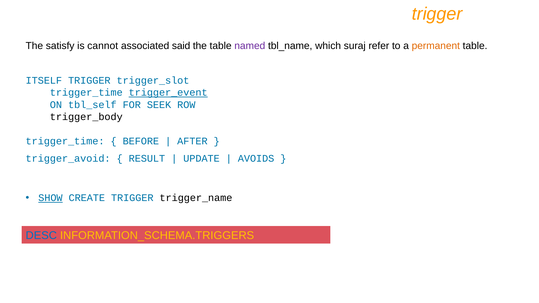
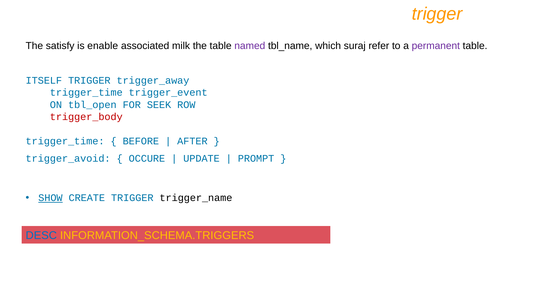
cannot: cannot -> enable (103, 46)
said: said -> milk (181, 46)
permanent colour: orange -> purple (436, 46)
trigger_slot: trigger_slot -> trigger_away (153, 81)
trigger_event underline: present -> none (168, 93)
tbl_self: tbl_self -> tbl_open (92, 105)
trigger_body colour: black -> red (86, 117)
RESULT: RESULT -> OCCURE (147, 159)
AVOIDS: AVOIDS -> PROMPT (256, 159)
